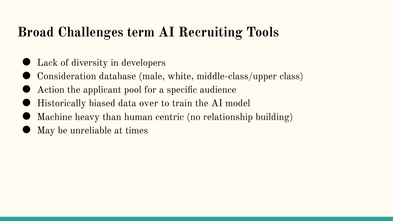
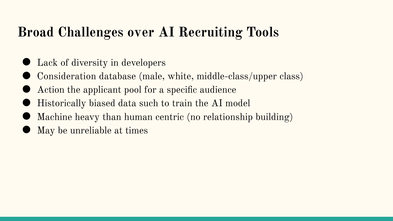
term: term -> over (141, 32)
over: over -> such (149, 103)
